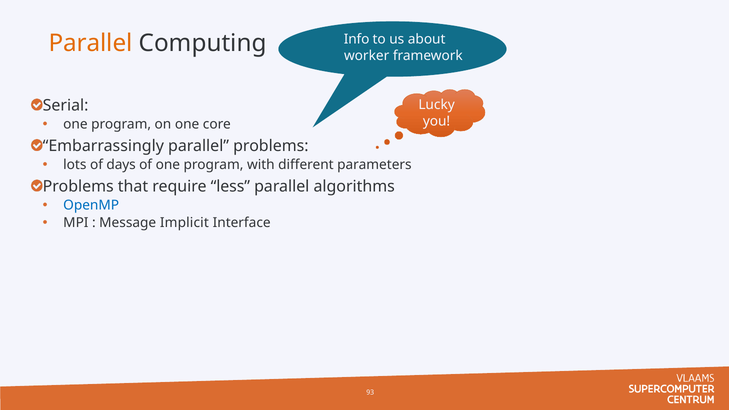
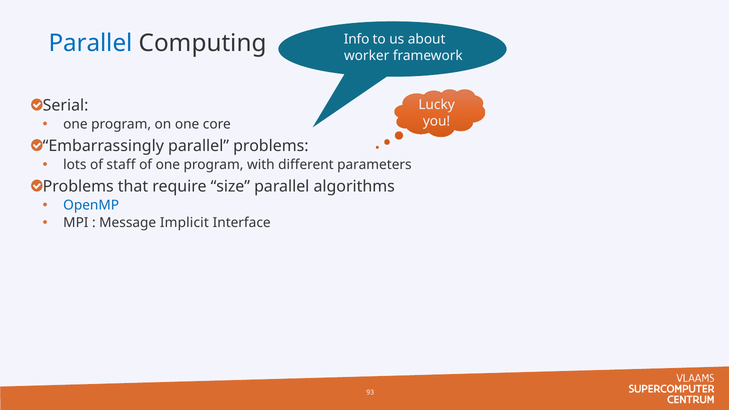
Parallel colour: orange -> blue (91, 43)
days: days -> staff (121, 165)
less: less -> size (230, 186)
